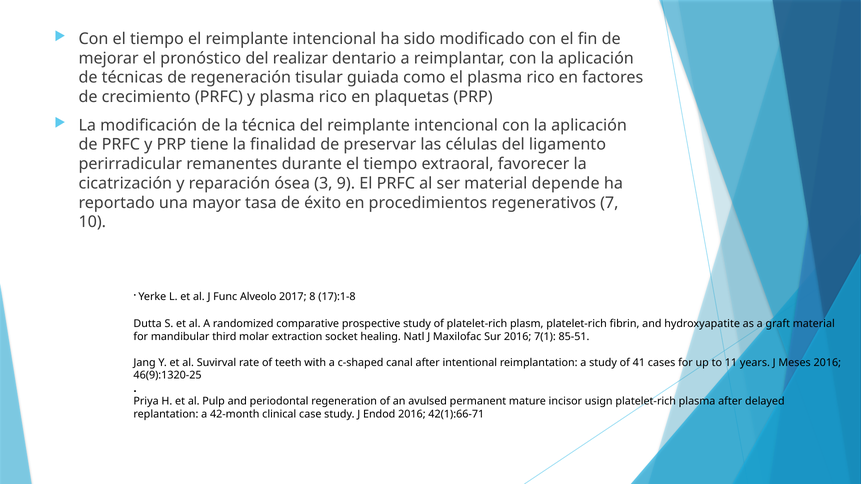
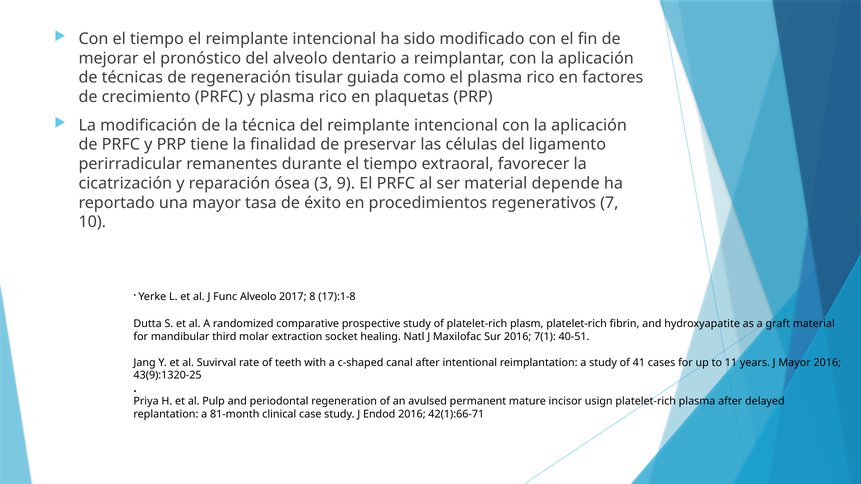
del realizar: realizar -> alveolo (300, 58)
85-51: 85-51 -> 40-51 (574, 337)
J Meses: Meses -> Mayor (795, 363)
46(9):1320-25: 46(9):1320-25 -> 43(9):1320-25 (168, 376)
42-month: 42-month -> 81-month (235, 414)
